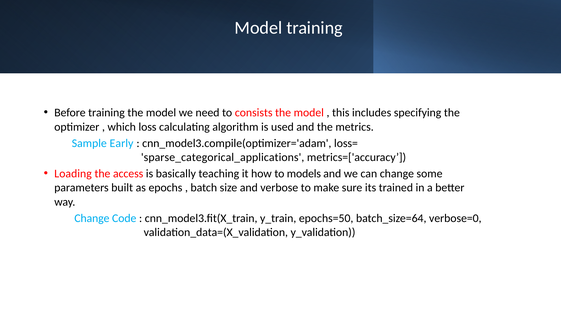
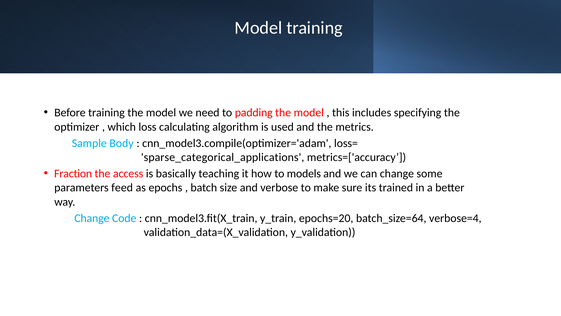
consists: consists -> padding (254, 113)
Early: Early -> Body (122, 143)
Loading: Loading -> Fraction (73, 173)
built: built -> feed (122, 188)
epochs=50: epochs=50 -> epochs=20 (326, 218)
verbose=0: verbose=0 -> verbose=4 (455, 218)
